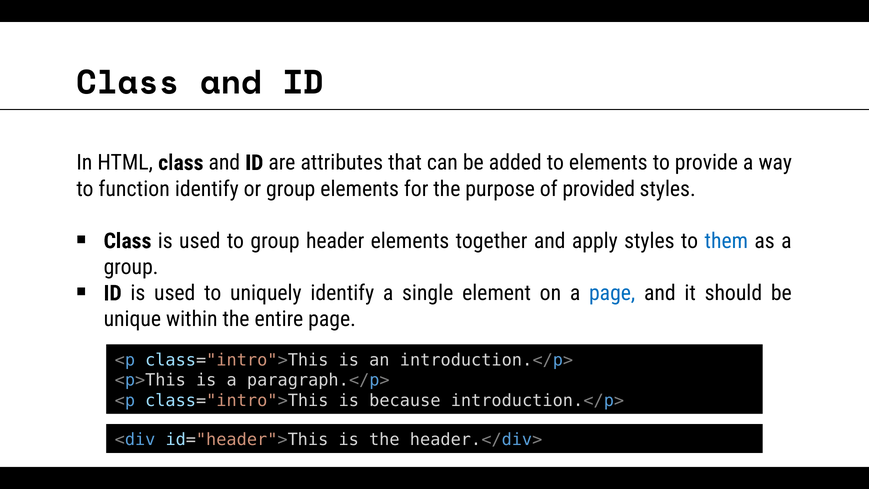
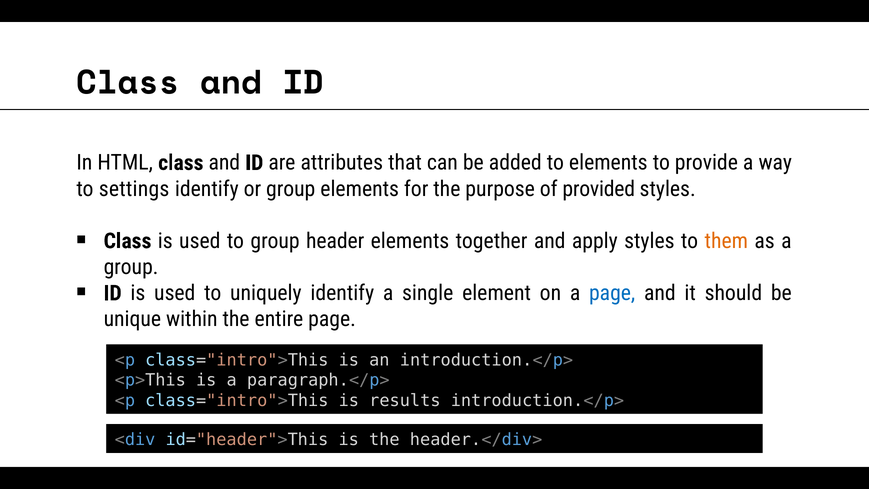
function: function -> settings (134, 189)
them colour: blue -> orange (726, 241)
because: because -> results (405, 400)
